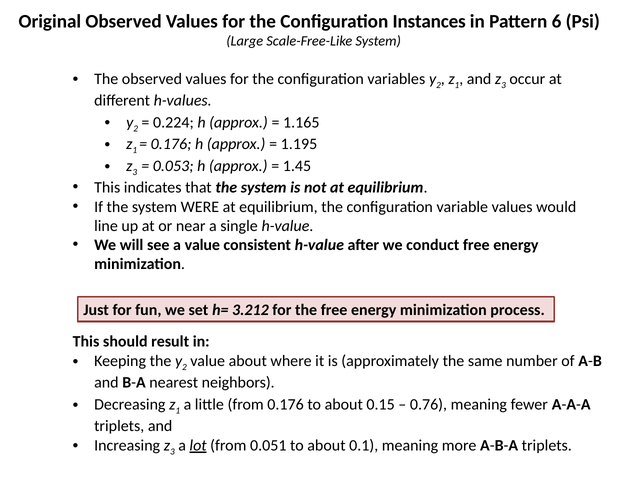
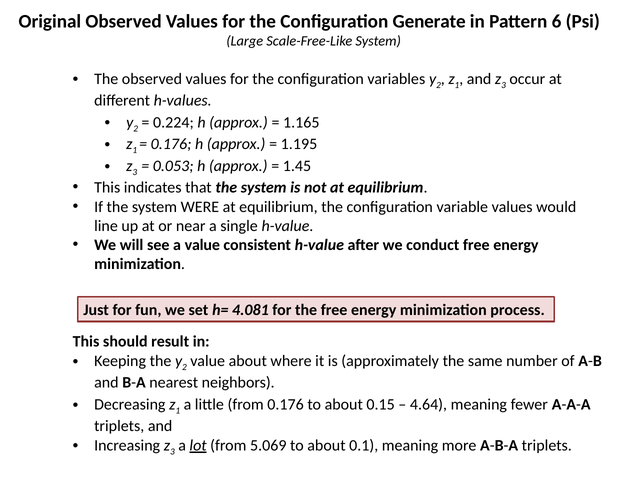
Instances: Instances -> Generate (429, 21)
3.212: 3.212 -> 4.081 (250, 310)
0.76: 0.76 -> 4.64 (429, 405)
0.051: 0.051 -> 5.069 (268, 446)
